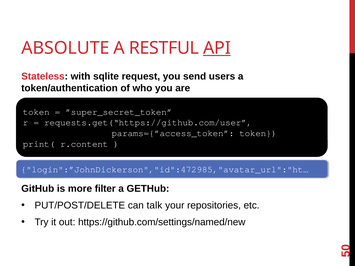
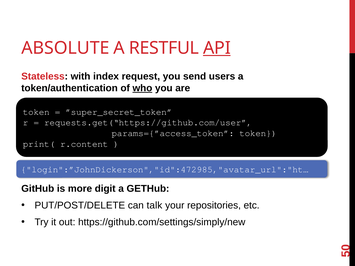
sqlite: sqlite -> index (106, 76)
who underline: none -> present (142, 88)
filter: filter -> digit (105, 189)
https://github.com/settings/named/new: https://github.com/settings/named/new -> https://github.com/settings/simply/new (162, 222)
